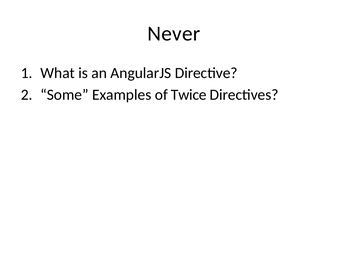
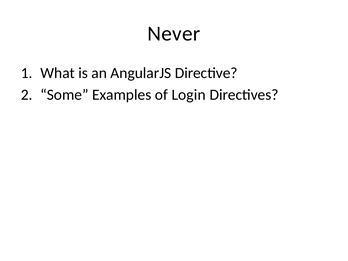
Twice: Twice -> Login (189, 95)
